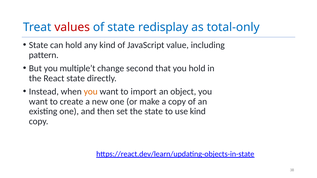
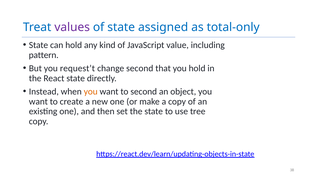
values colour: red -> purple (72, 27)
redisplay: redisplay -> assigned (163, 27)
multiple’t: multiple’t -> request’t (77, 68)
to import: import -> second (144, 92)
use kind: kind -> tree (198, 112)
